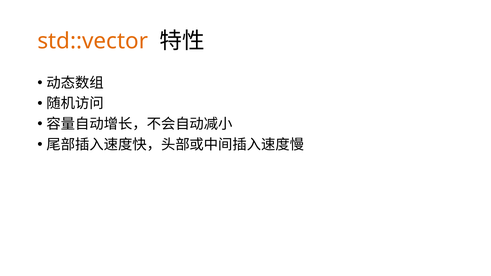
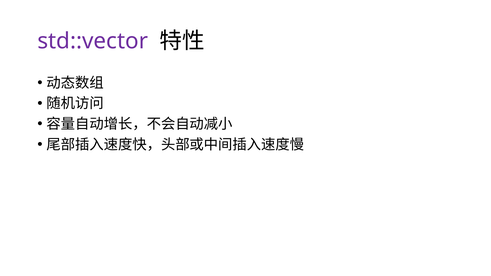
std::vector colour: orange -> purple (93, 41)
